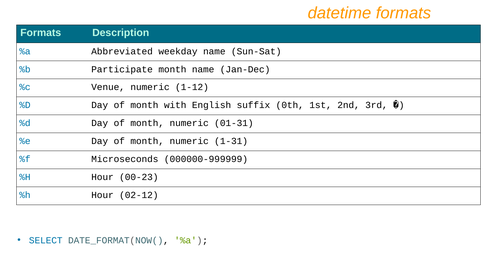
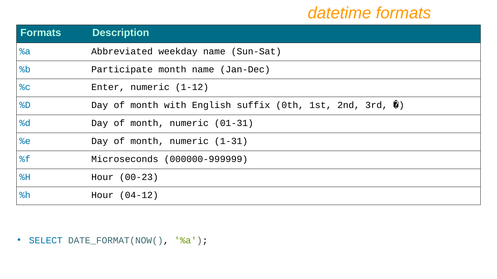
Venue: Venue -> Enter (108, 87)
02-12: 02-12 -> 04-12 (139, 196)
